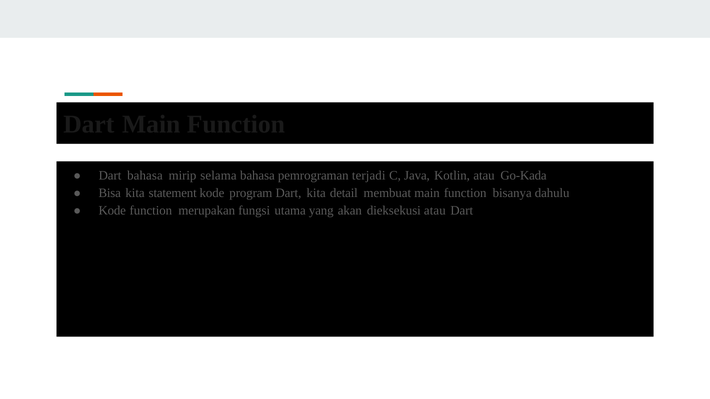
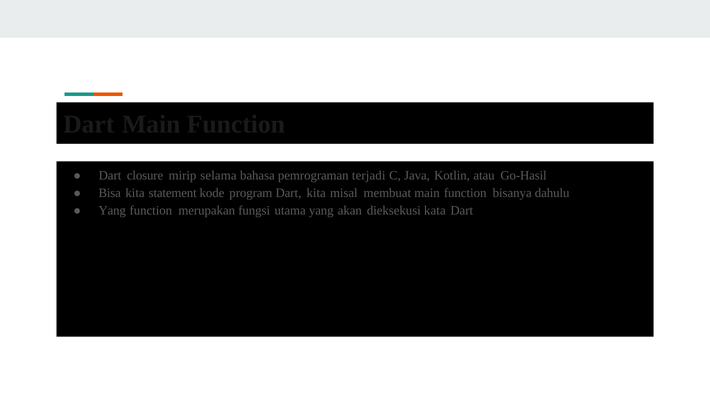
Dart bahasa: bahasa -> closure (145, 176)
Go-Kada: Go-Kada -> Go-Hasil (524, 176)
detail: detail -> misal (344, 193)
Kode: Kode -> Yang (112, 211)
dieksekusi atau: atau -> kata (435, 211)
